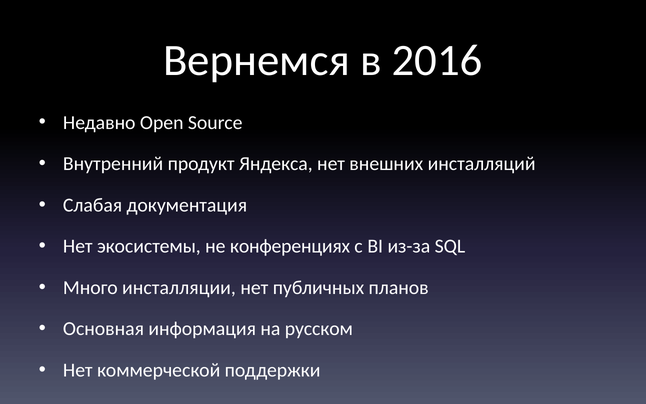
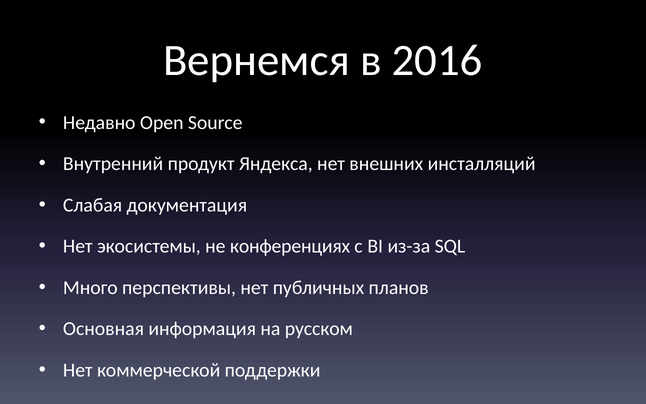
инсталляции: инсталляции -> перспективы (179, 287)
